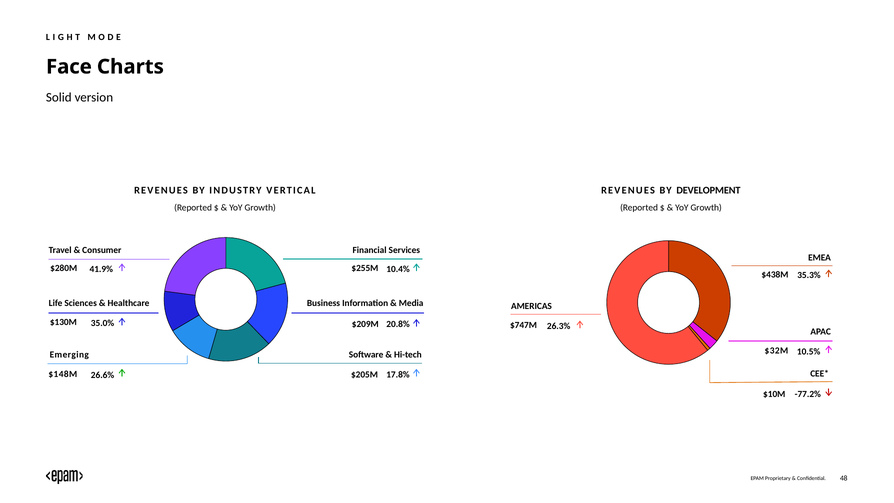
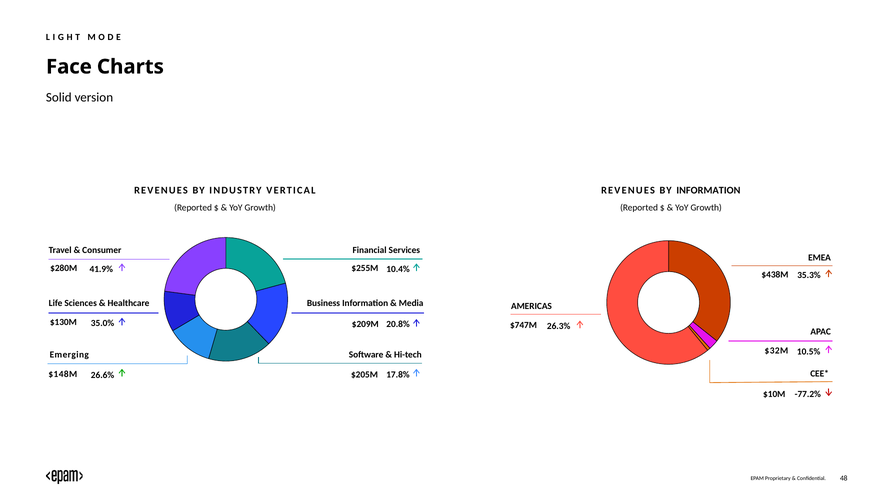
BY DEVELOPMENT: DEVELOPMENT -> INFORMATION (708, 190)
